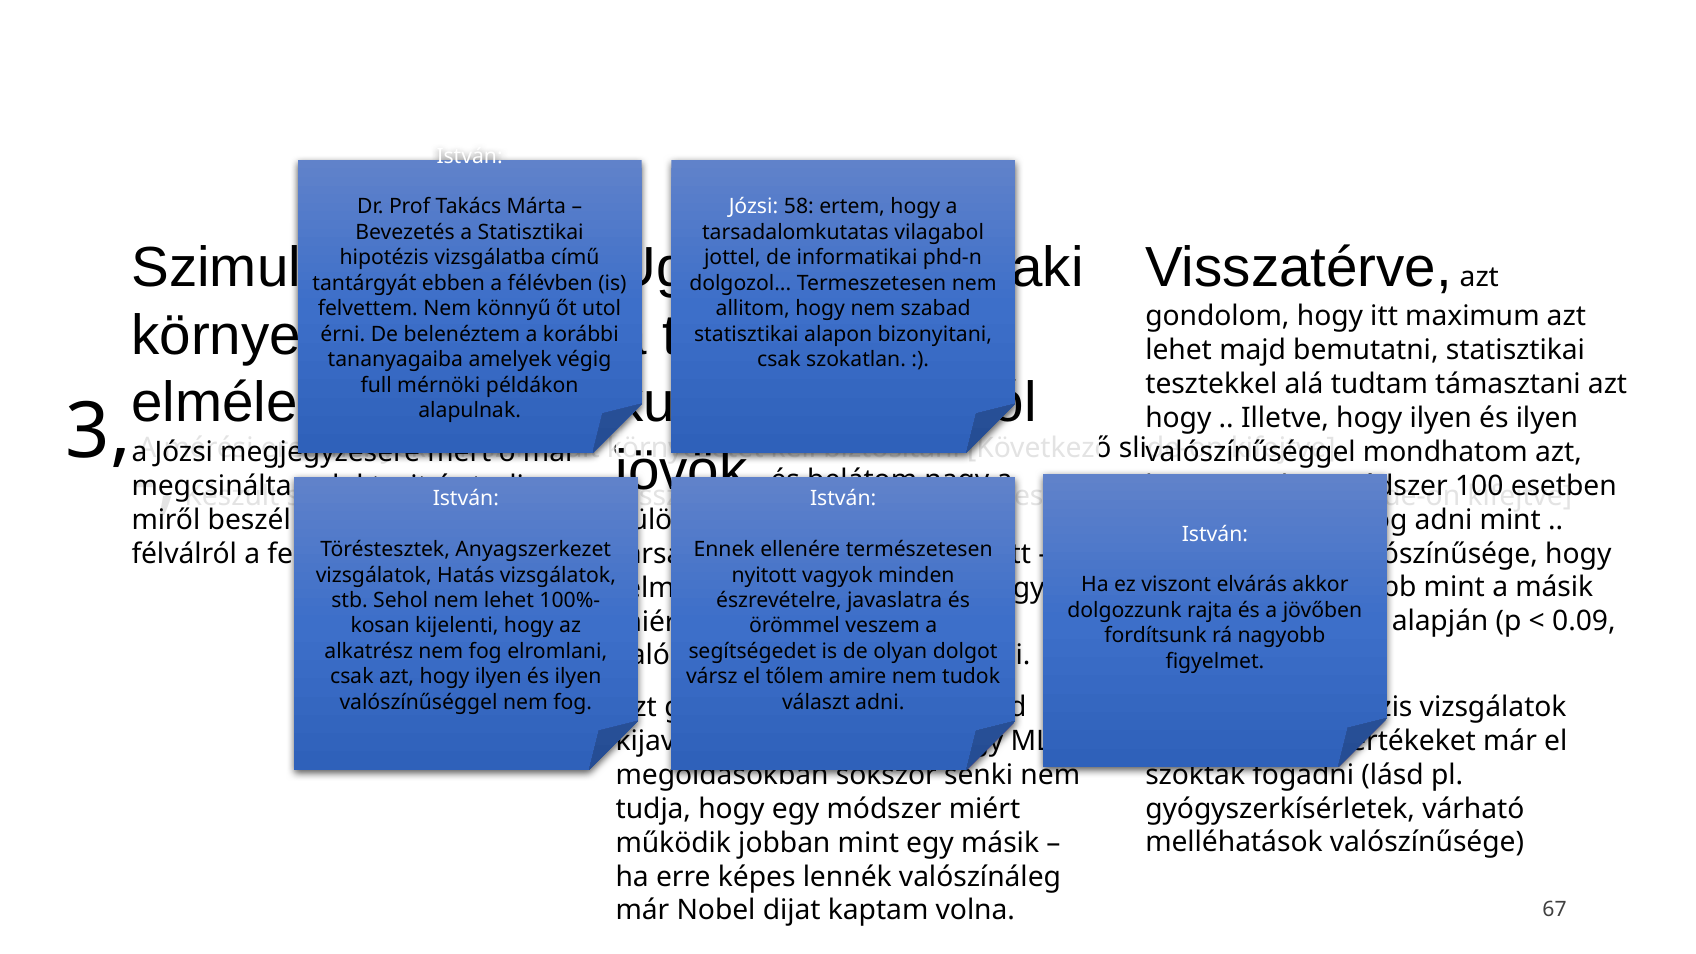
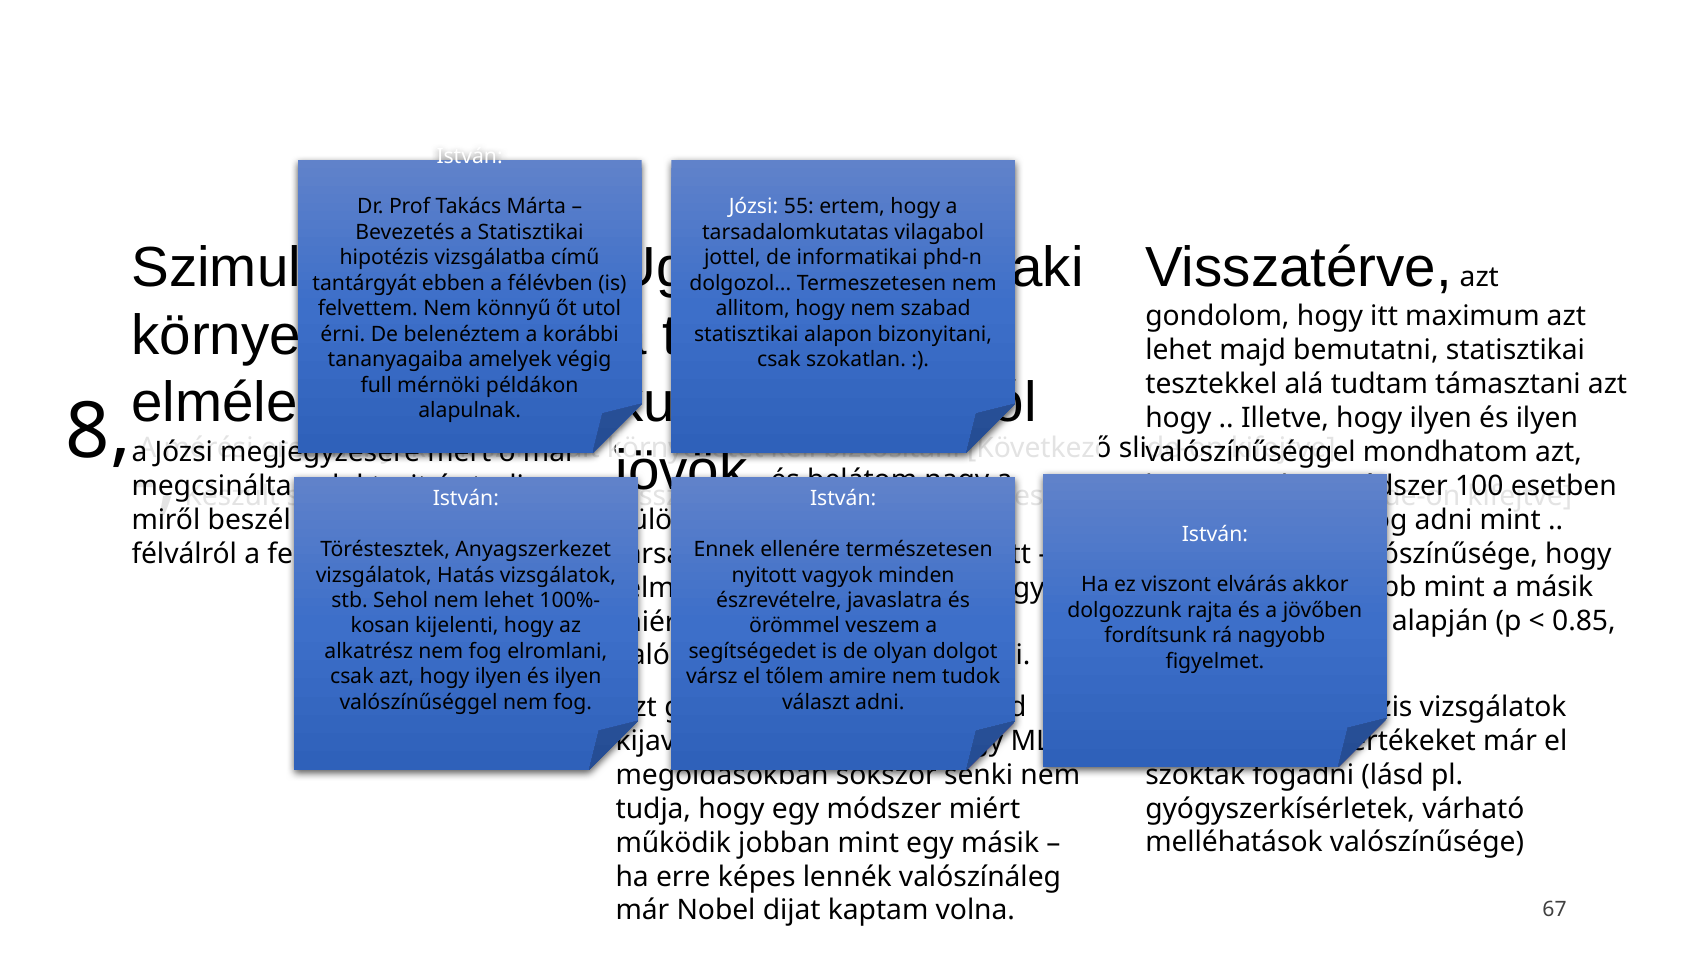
58: 58 -> 55 (799, 207)
3: 3 -> 8 (98, 432)
0.09: 0.09 -> 0.85 (1584, 622)
